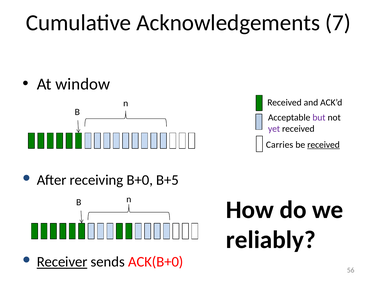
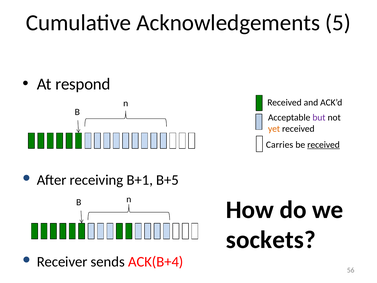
7: 7 -> 5 (338, 23)
window: window -> respond (83, 84)
yet colour: purple -> orange (274, 129)
B+0: B+0 -> B+1 (140, 180)
reliably: reliably -> sockets (271, 240)
Receiver underline: present -> none (62, 262)
ACK(B+0: ACK(B+0 -> ACK(B+4 (156, 262)
